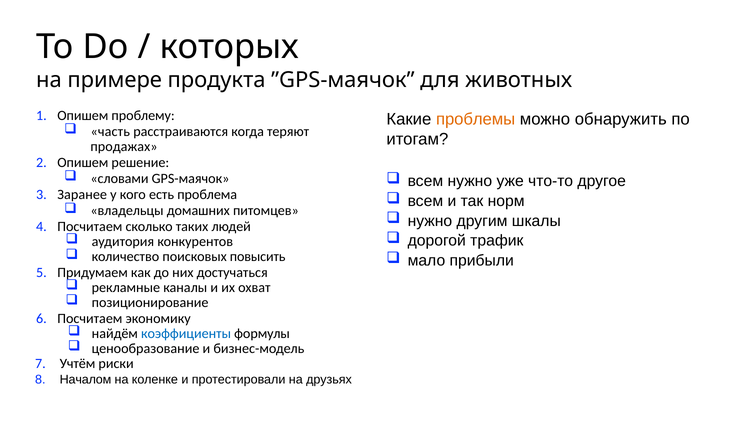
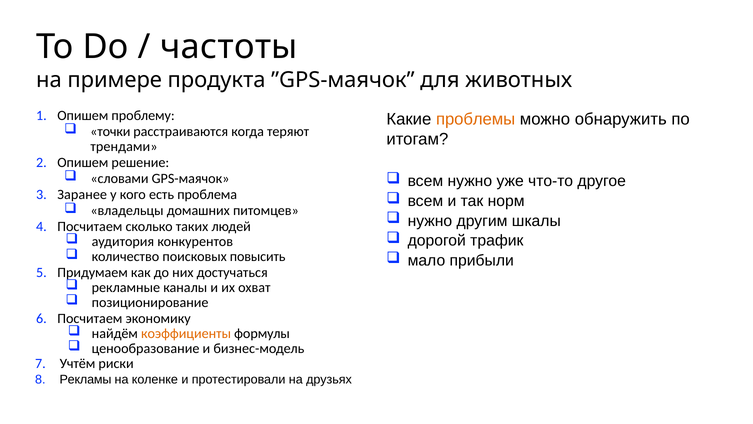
которых: которых -> частоты (229, 47)
часть: часть -> точки (110, 131)
продажах: продажах -> трендами (124, 146)
коэффициенты colour: blue -> orange (186, 333)
Началом: Началом -> Рекламы (85, 379)
